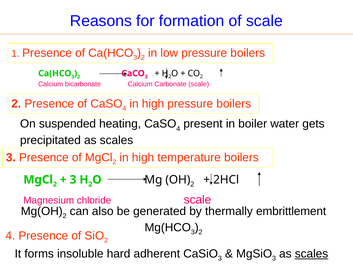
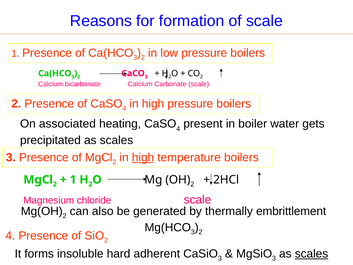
suspended: suspended -> associated (67, 124)
high underline: none -> present (143, 157)
3: 3 -> 1 (73, 179)
